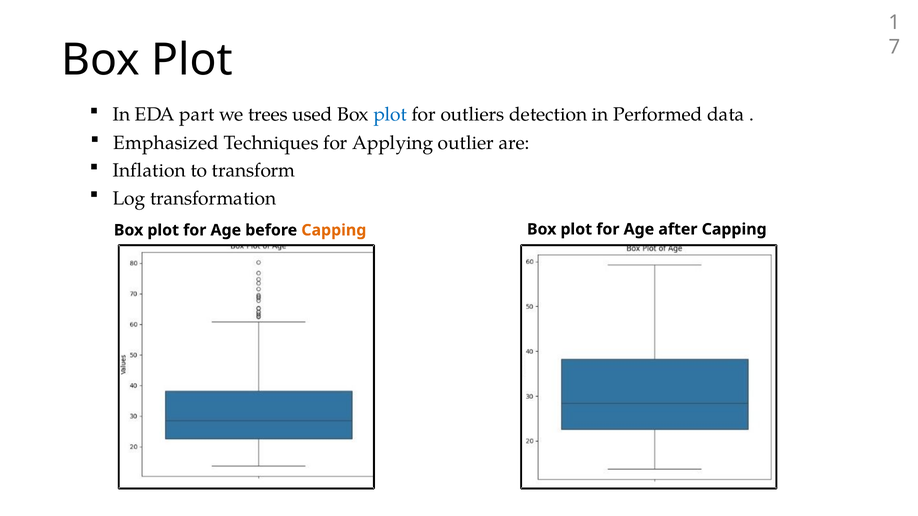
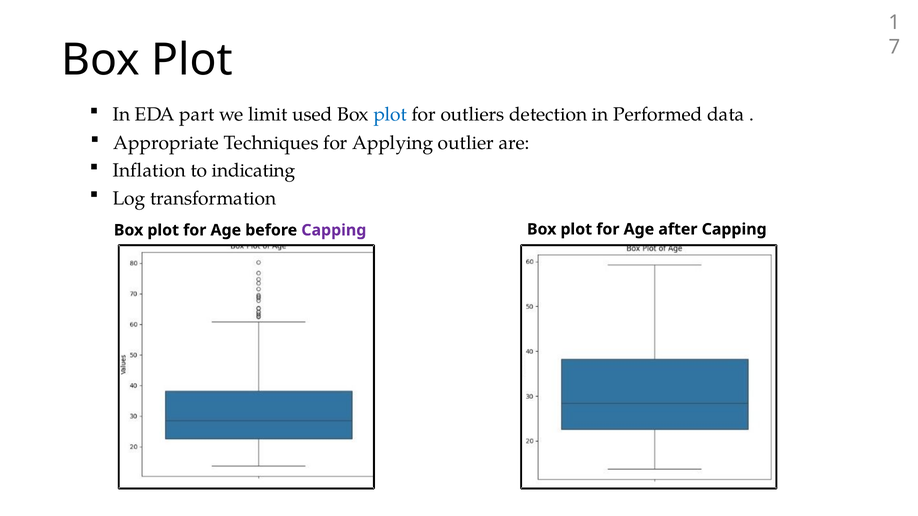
trees: trees -> limit (268, 115)
Emphasized: Emphasized -> Appropriate (166, 143)
transform: transform -> indicating (254, 171)
Capping colour: orange -> purple (334, 230)
